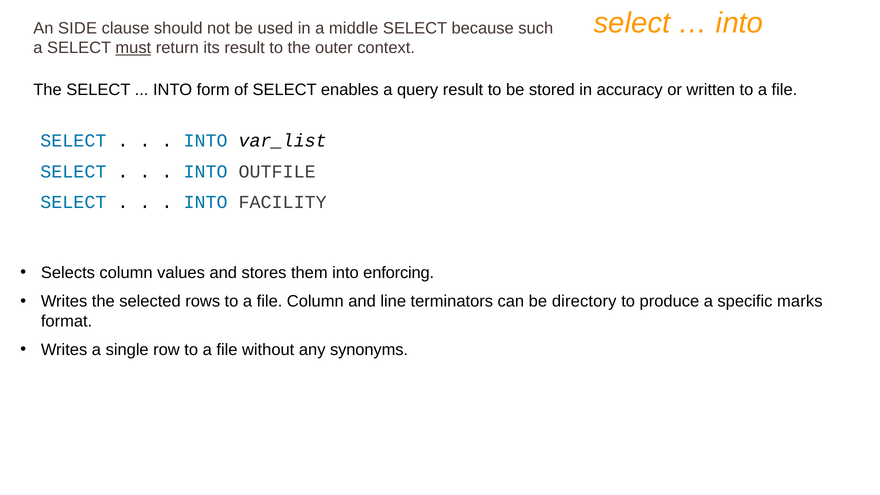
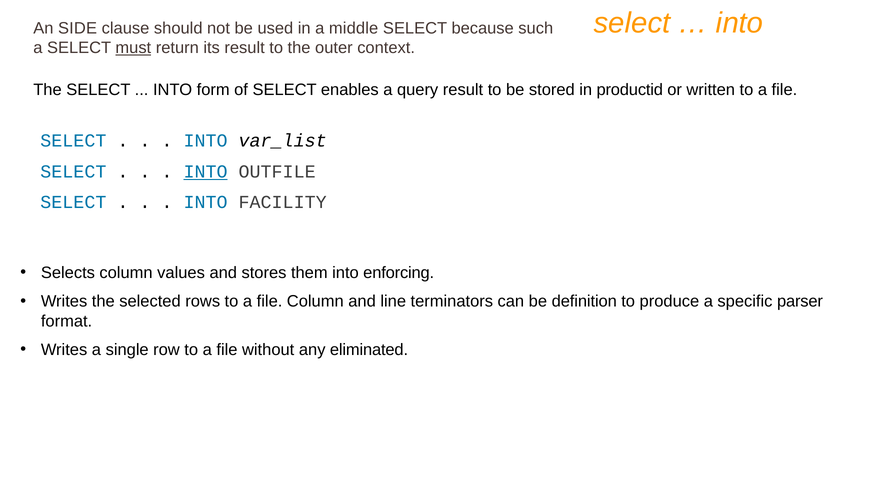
accuracy: accuracy -> productid (630, 90)
INTO underline: none -> present (206, 172)
directory: directory -> definition (584, 301)
marks: marks -> parser (800, 301)
synonyms: synonyms -> eliminated (369, 350)
